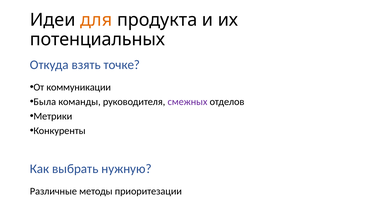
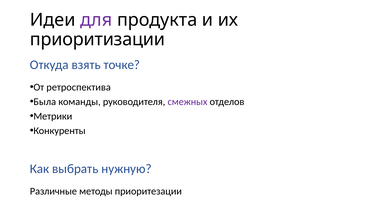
для colour: orange -> purple (96, 20)
потенциальных: потенциальных -> приоритизации (97, 39)
коммуникации: коммуникации -> ретроспектива (79, 87)
